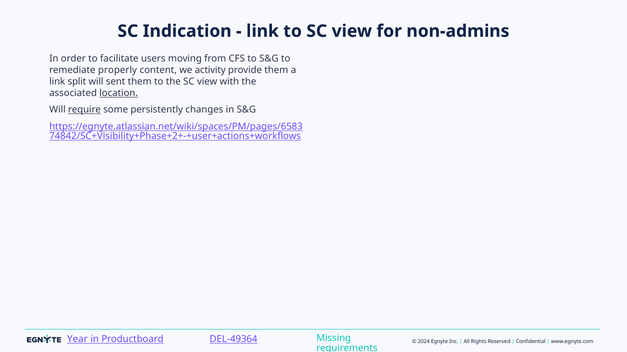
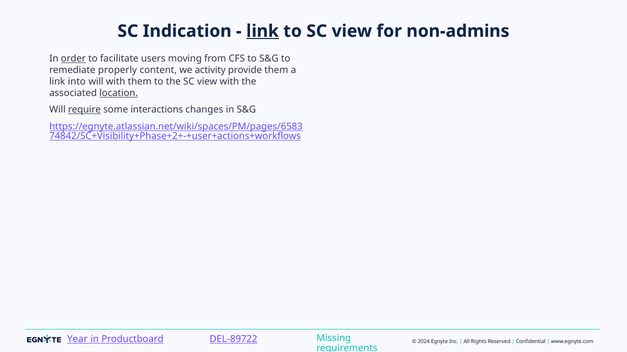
link underline: none -> present (263, 31)
order underline: none -> present (73, 59)
split: split -> into (77, 82)
will sent: sent -> with (116, 82)
persistently: persistently -> interactions (157, 110)
DEL-49364: DEL-49364 -> DEL-89722 (234, 340)
